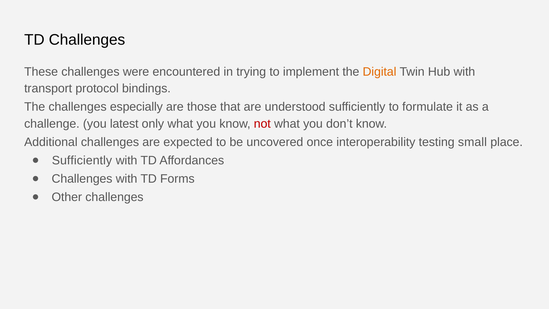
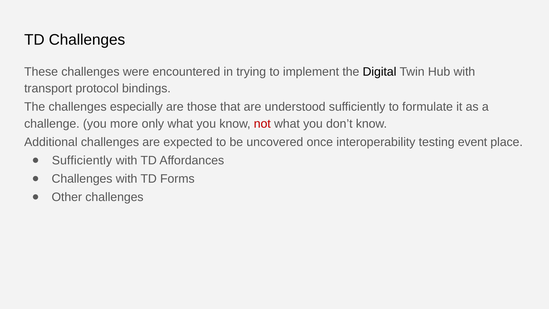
Digital colour: orange -> black (380, 72)
latest: latest -> more (124, 124)
small: small -> event (473, 142)
